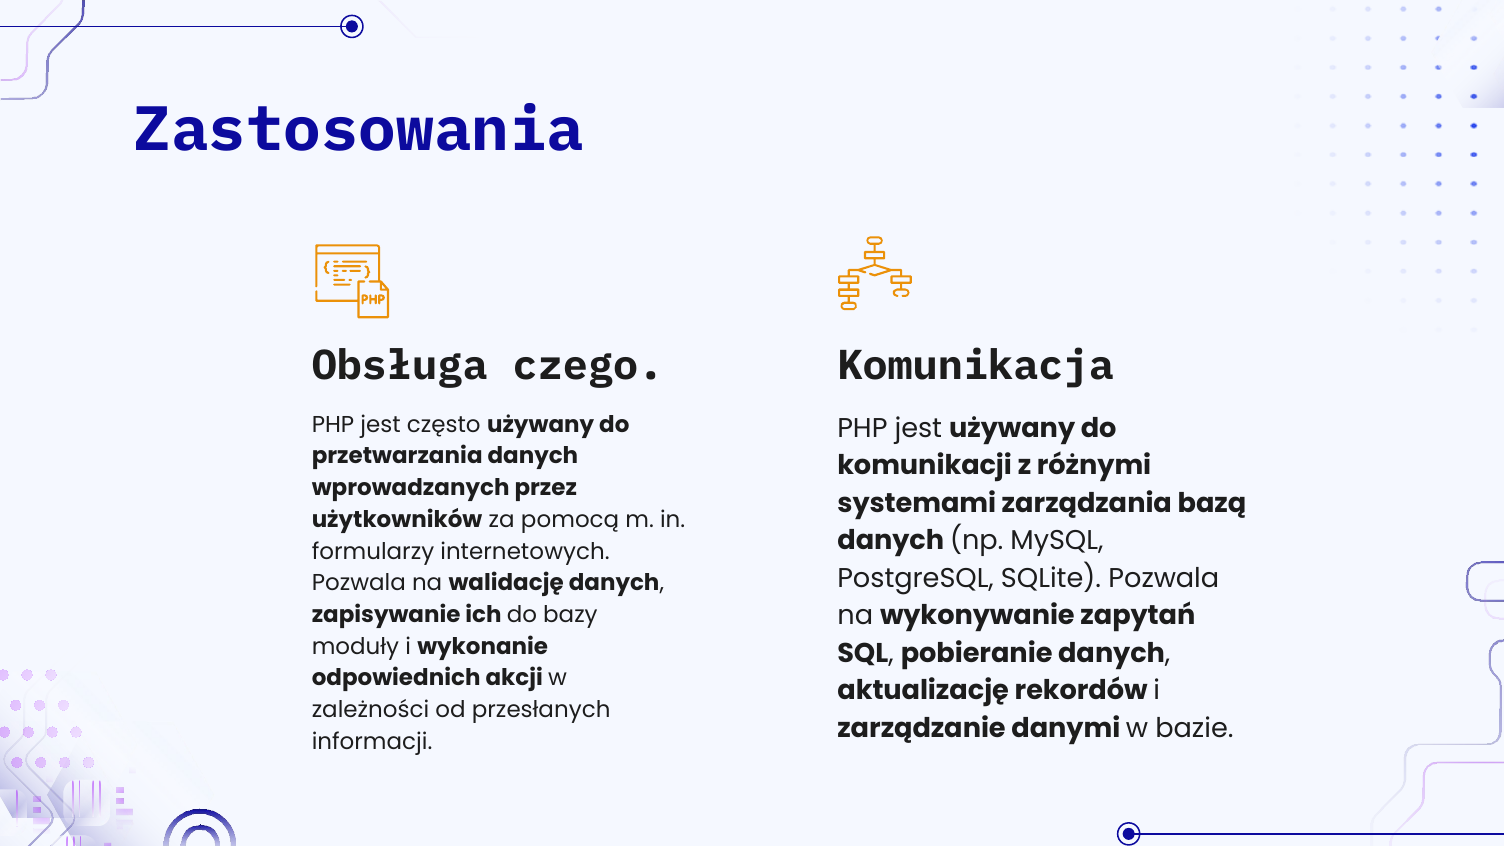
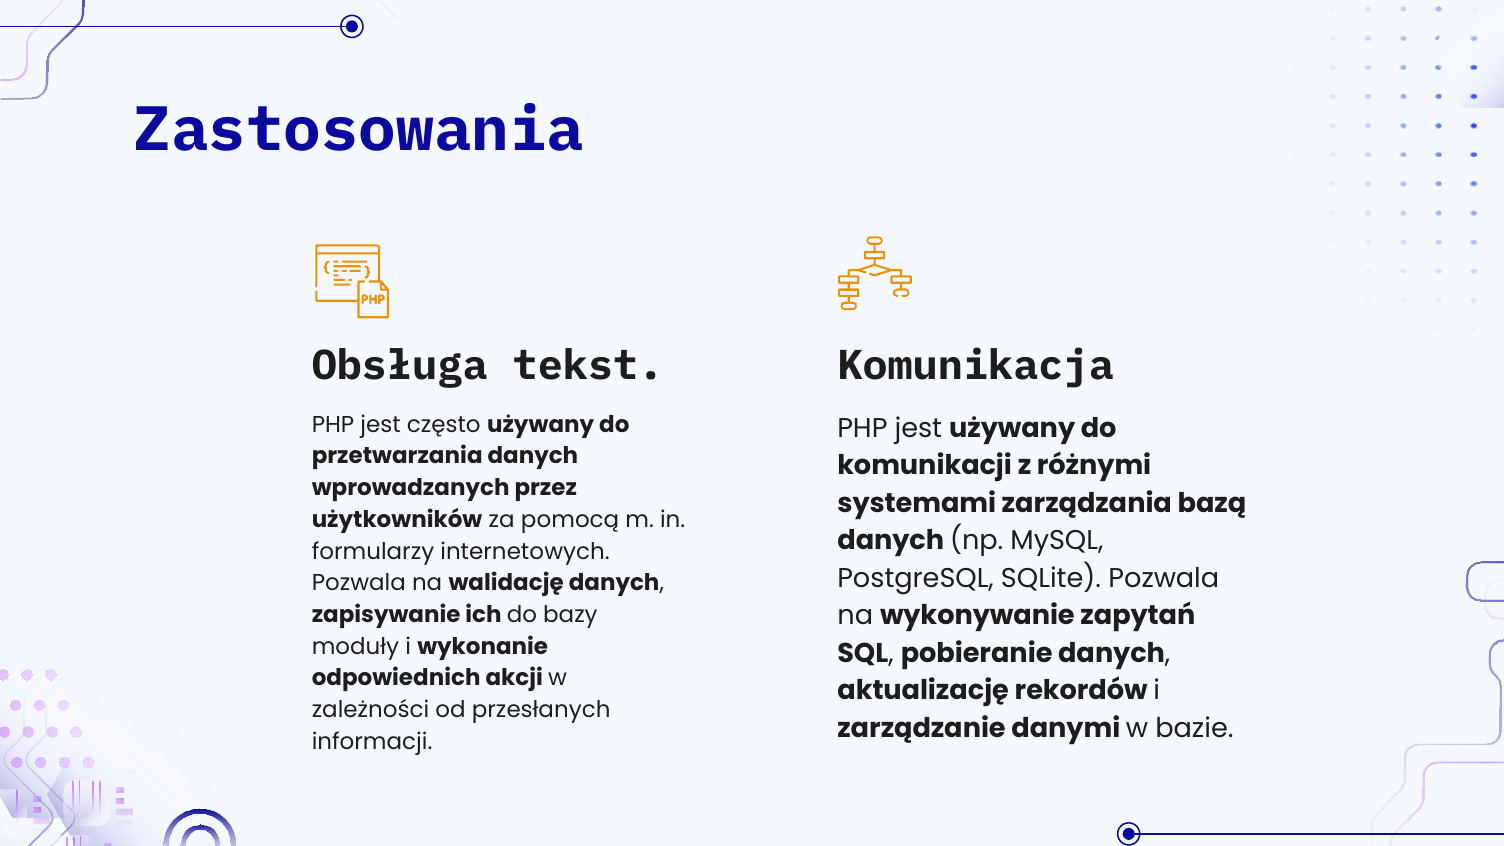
czego: czego -> tekst (588, 366)
